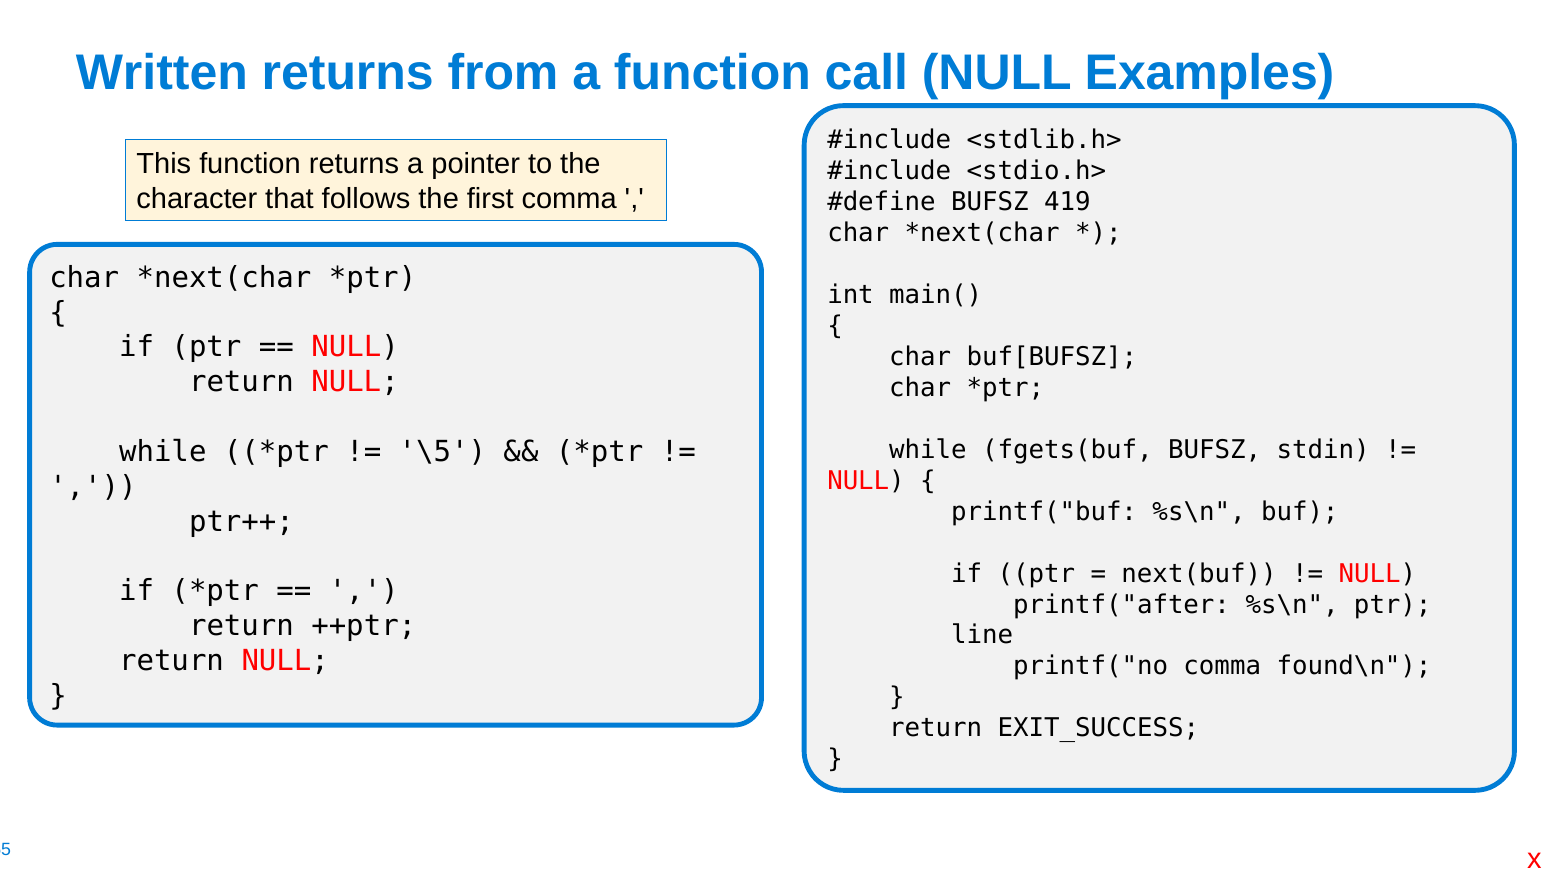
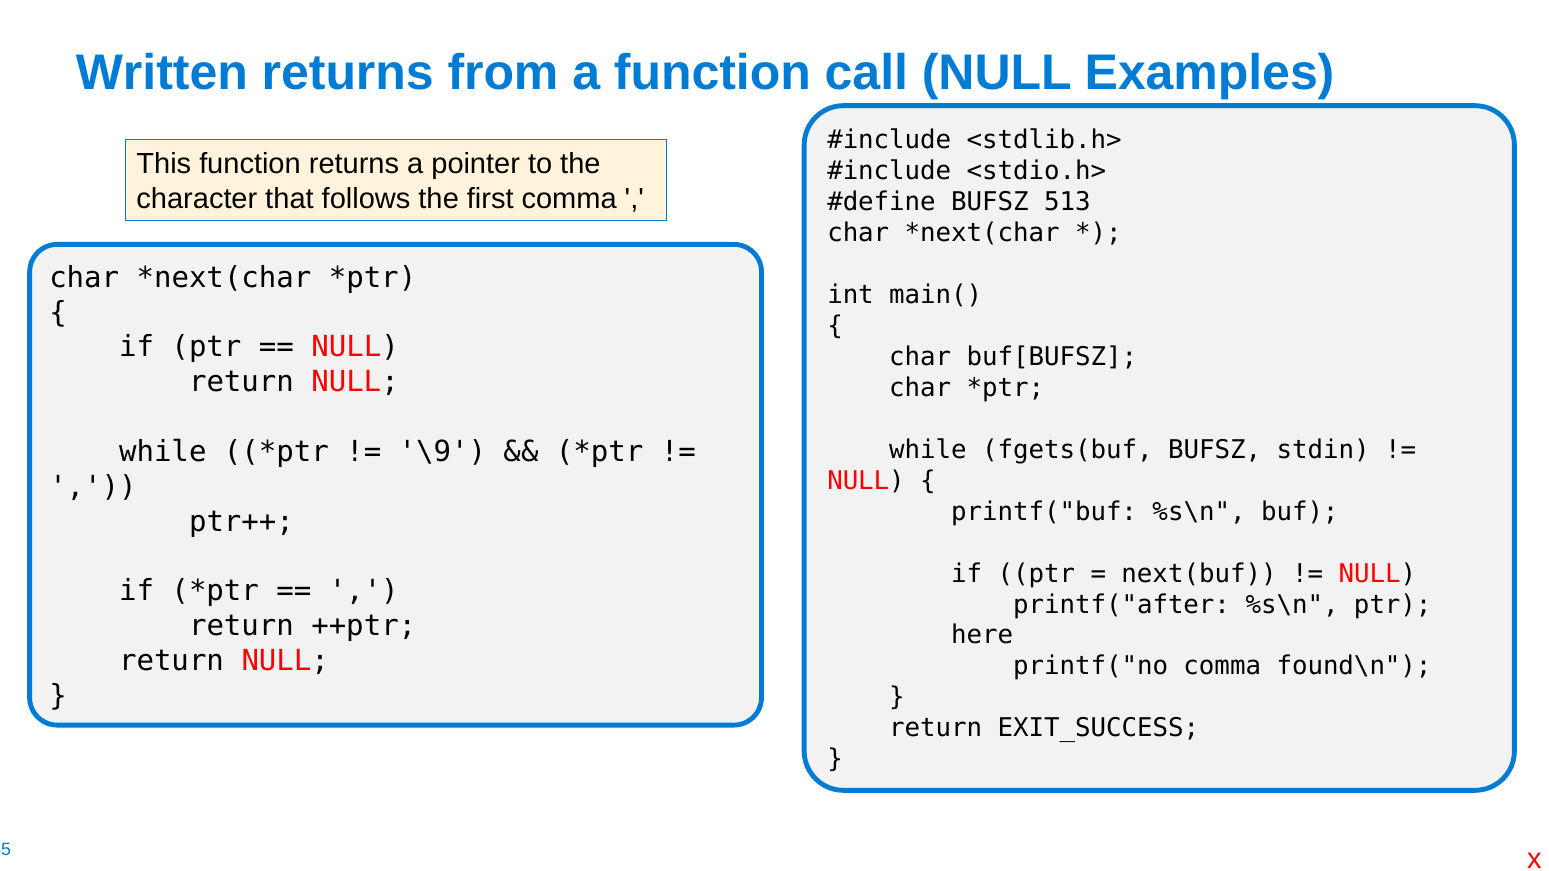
419: 419 -> 513 (1068, 202)
\5: \5 -> \9 (442, 452)
line: line -> here (982, 636)
